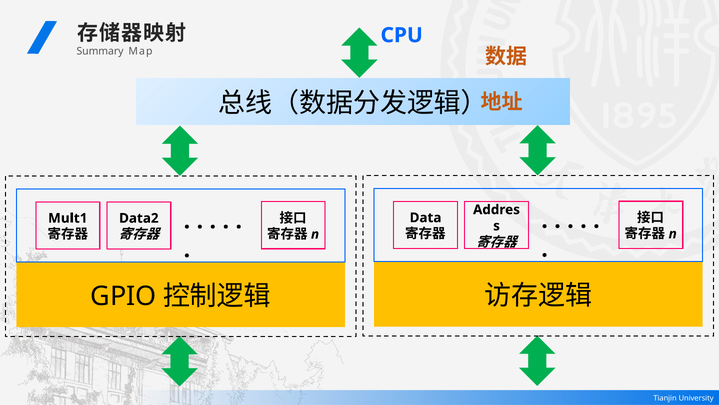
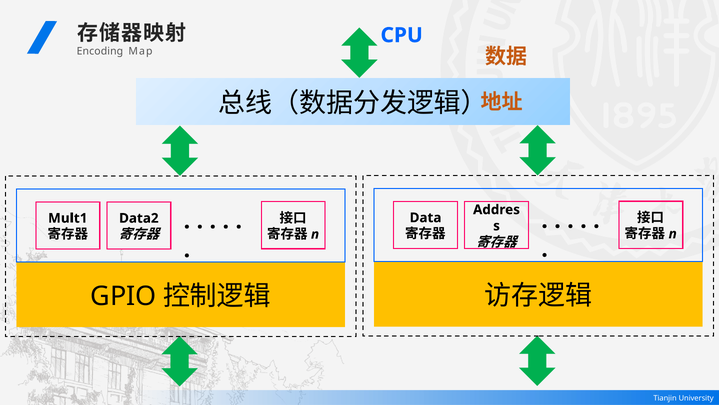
Summary: Summary -> Encoding (100, 51)
